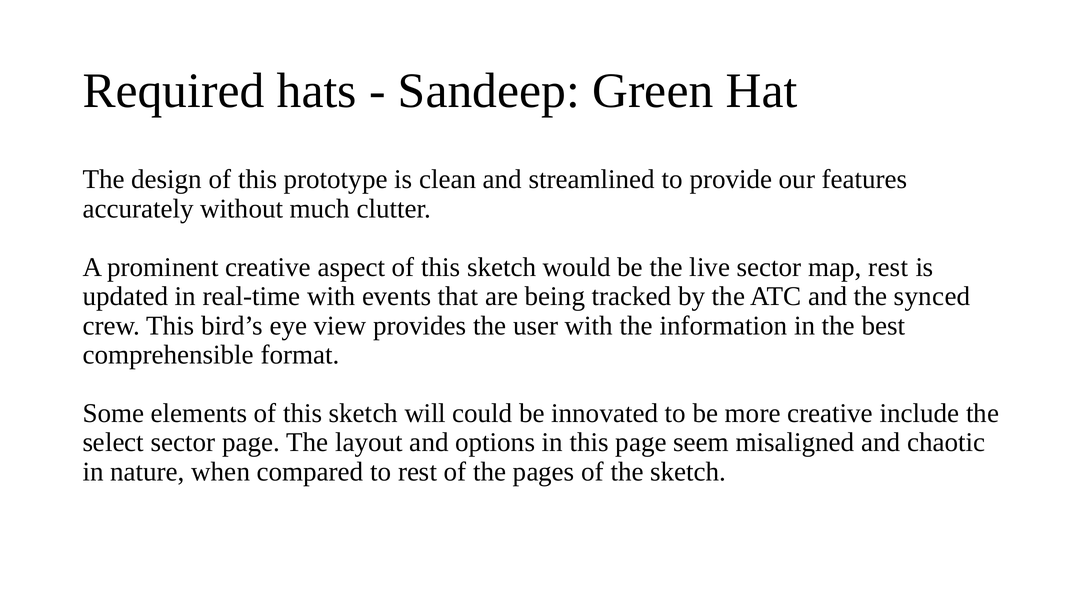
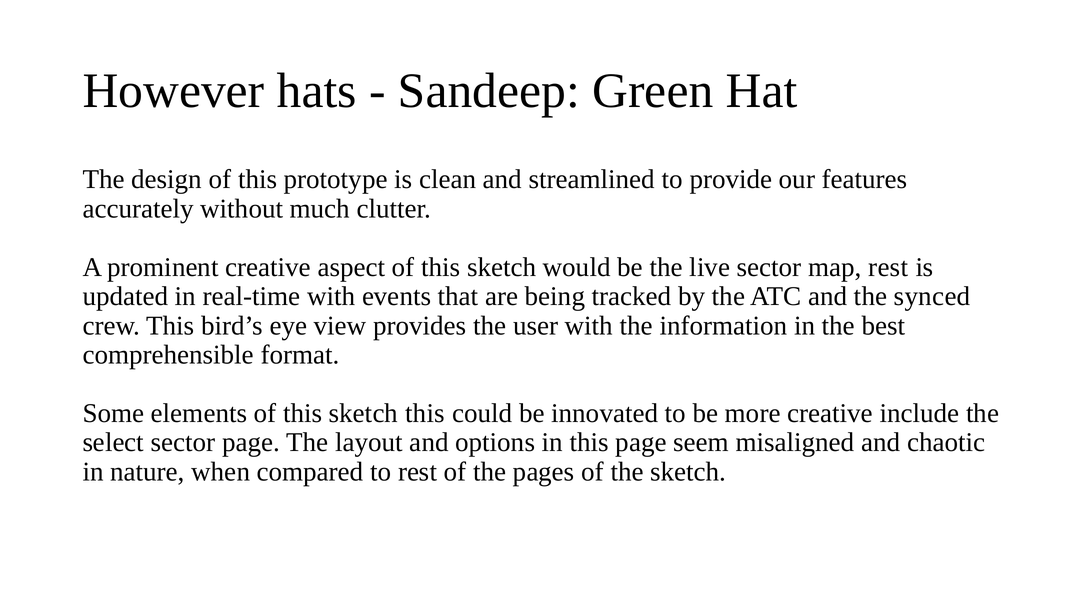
Required: Required -> However (173, 91)
sketch will: will -> this (425, 413)
